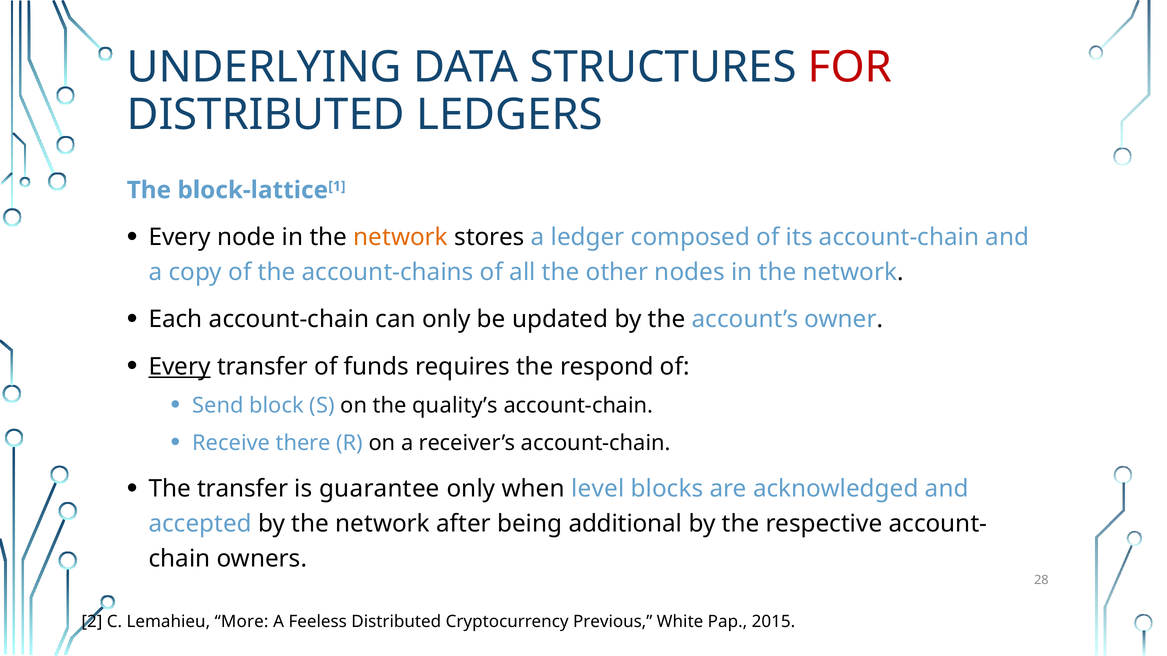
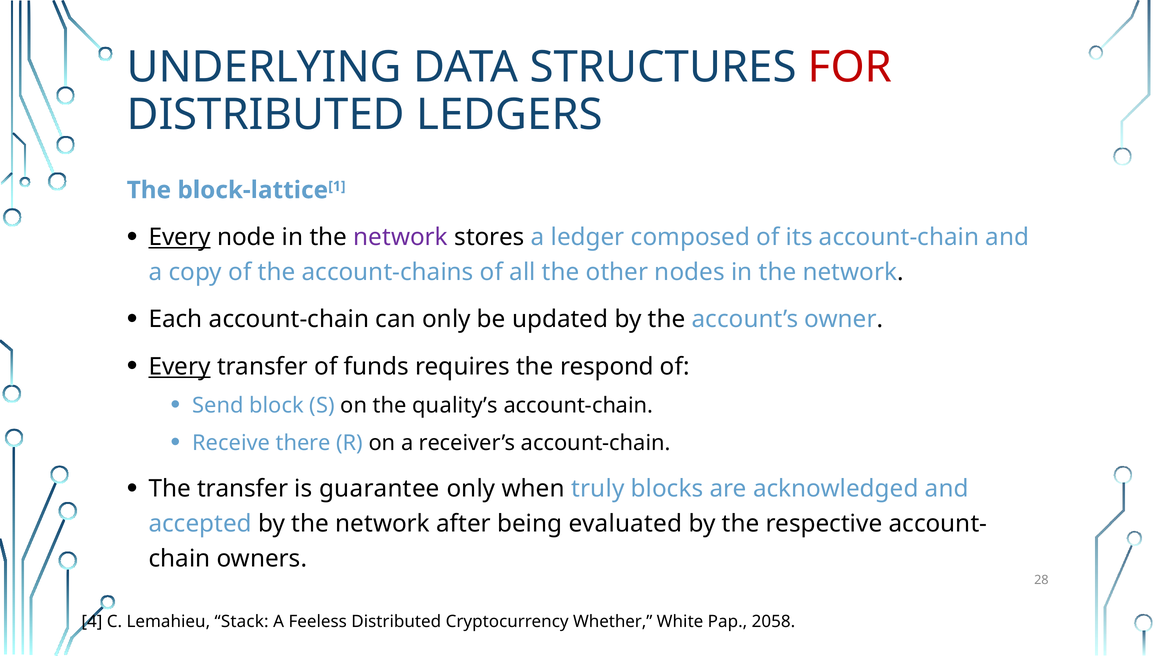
Every underline: none -> present (180, 237)
network colour: orange -> purple (401, 237)
level: level -> truly (598, 489)
additional: additional -> evaluated (625, 524)
2: 2 -> 4 (92, 622)
More: More -> Stack (242, 622)
Previous: Previous -> Whether (613, 622)
2015: 2015 -> 2058 (774, 622)
